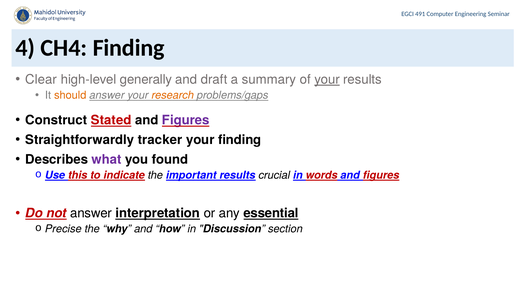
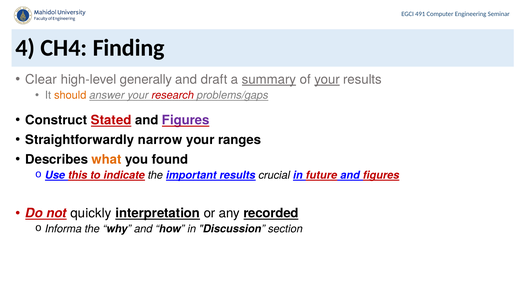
summary underline: none -> present (269, 80)
research colour: orange -> red (173, 95)
tracker: tracker -> narrow (160, 140)
your finding: finding -> ranges (240, 140)
what colour: purple -> orange (107, 160)
words: words -> future (322, 175)
not answer: answer -> quickly (91, 213)
essential: essential -> recorded (271, 213)
Precise: Precise -> Informa (63, 229)
